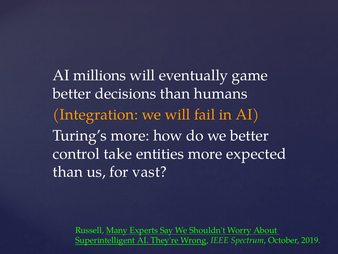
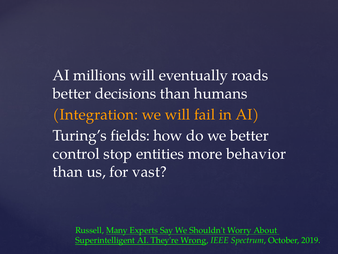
game: game -> roads (250, 75)
Turing’s more: more -> fields (130, 135)
take: take -> stop (118, 153)
expected: expected -> behavior (256, 153)
